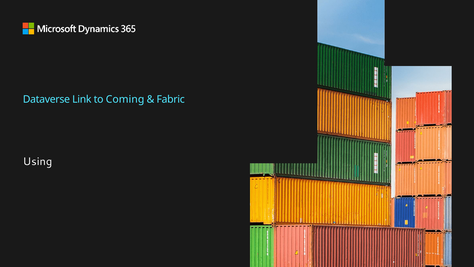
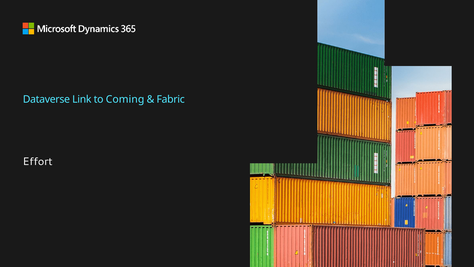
Using: Using -> Effort (38, 161)
